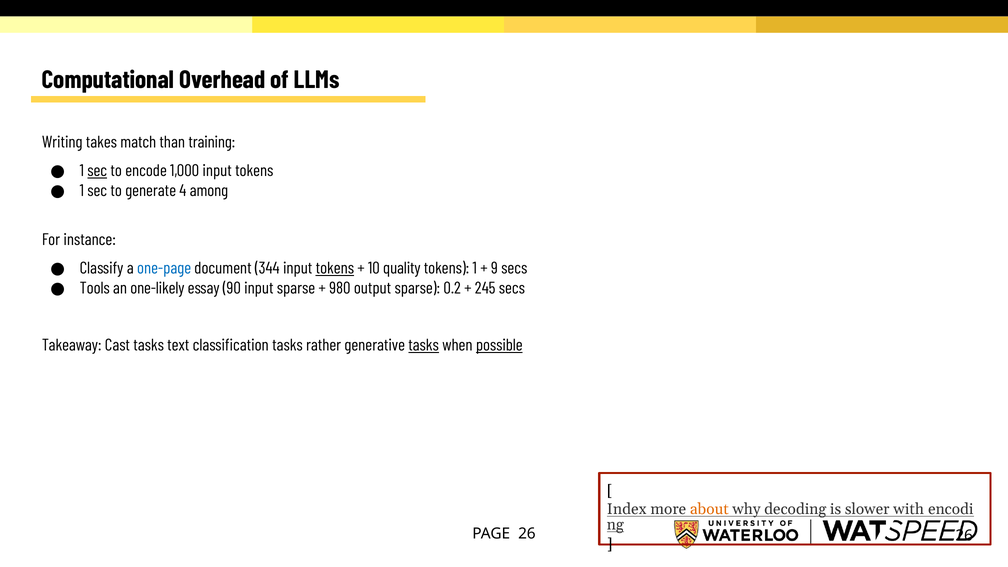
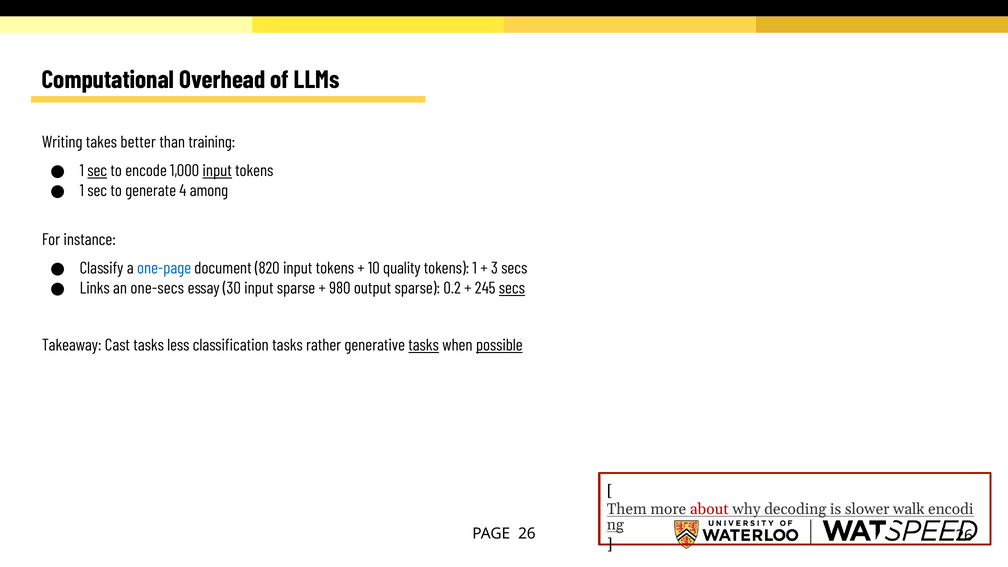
match: match -> better (138, 142)
input underline: none -> present (217, 171)
344: 344 -> 820 (267, 268)
tokens underline: present -> none (335, 268)
9: 9 -> 3 (494, 268)
Tools: Tools -> Links (95, 288)
one-likely: one-likely -> one-secs (157, 288)
90: 90 -> 30 (232, 288)
secs underline: none -> present (512, 288)
text: text -> less (178, 345)
Index: Index -> Them (627, 509)
about colour: orange -> red (709, 509)
with: with -> walk (909, 509)
